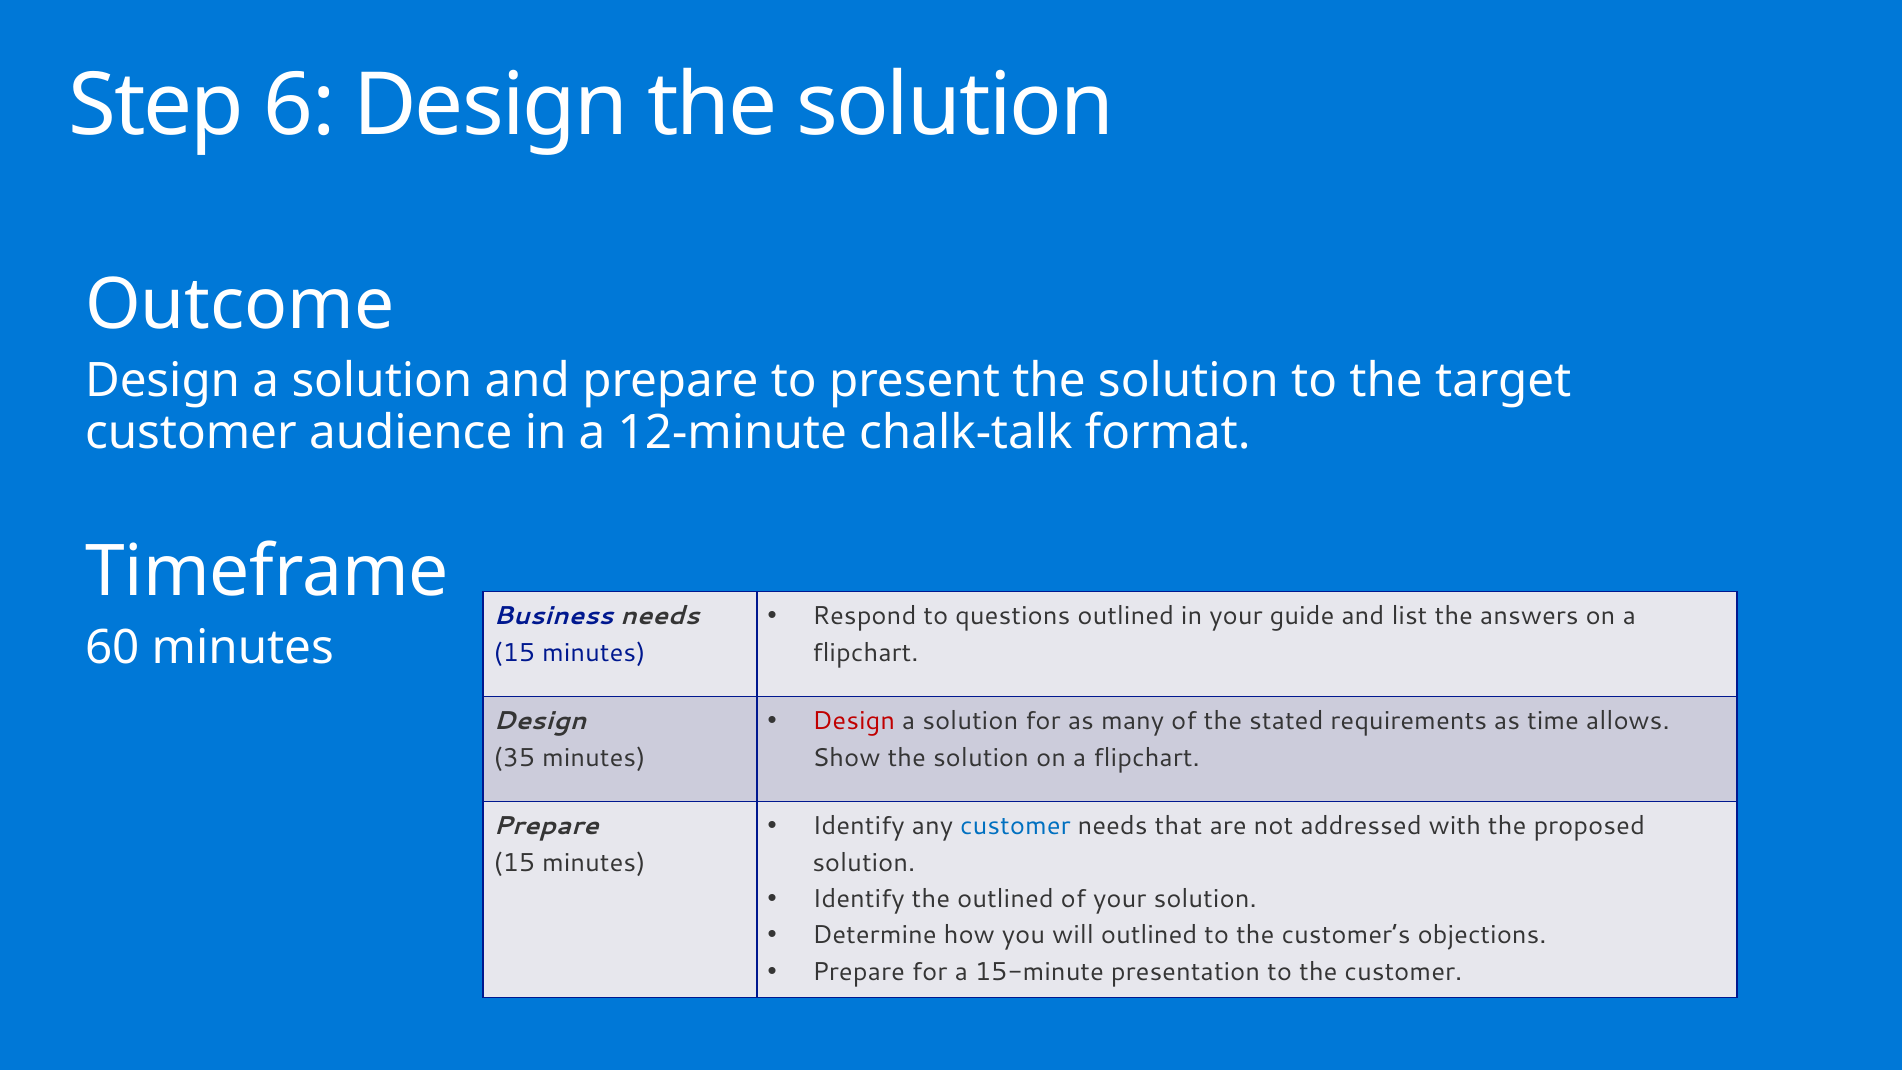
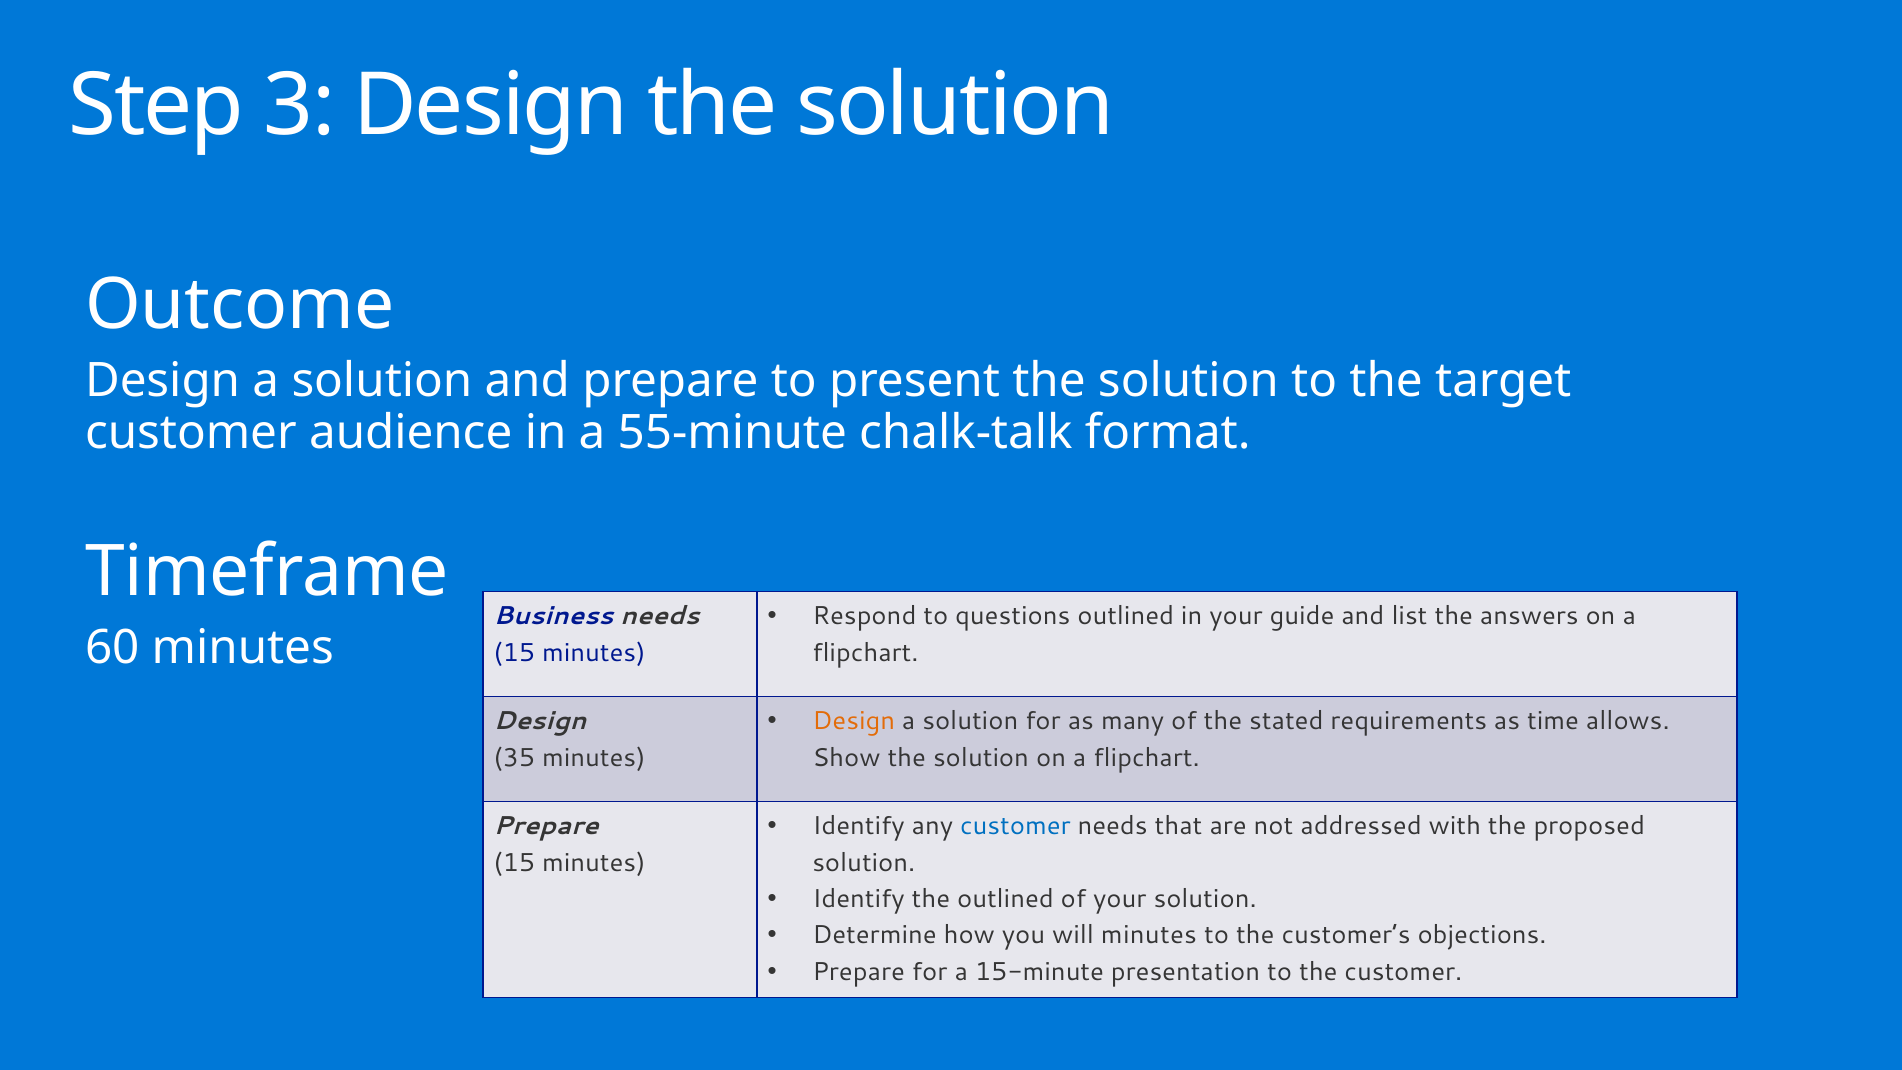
6: 6 -> 3 (299, 106)
12-minute: 12-minute -> 55-minute (732, 432)
Design colour: red -> orange (854, 721)
will outlined: outlined -> minutes (1149, 935)
